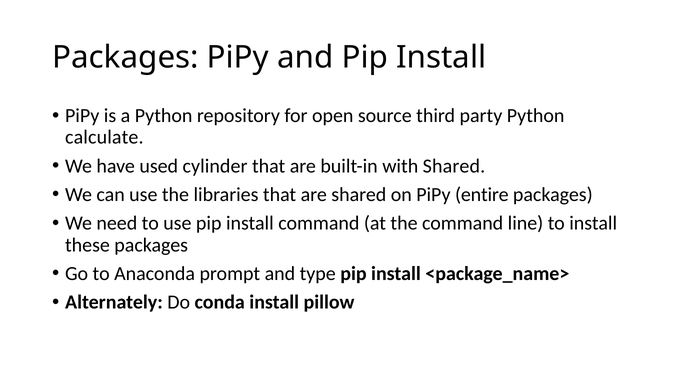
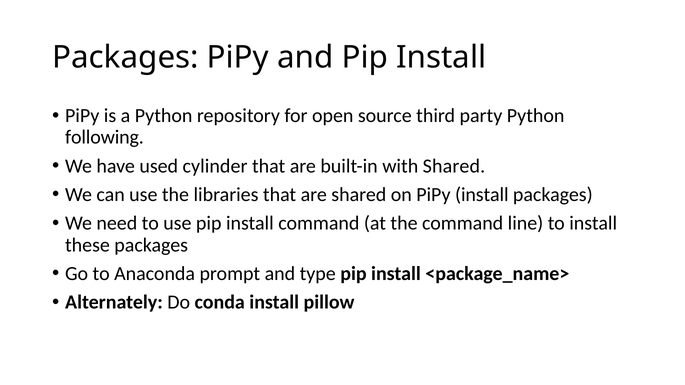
calculate: calculate -> following (104, 137)
PiPy entire: entire -> install (482, 195)
